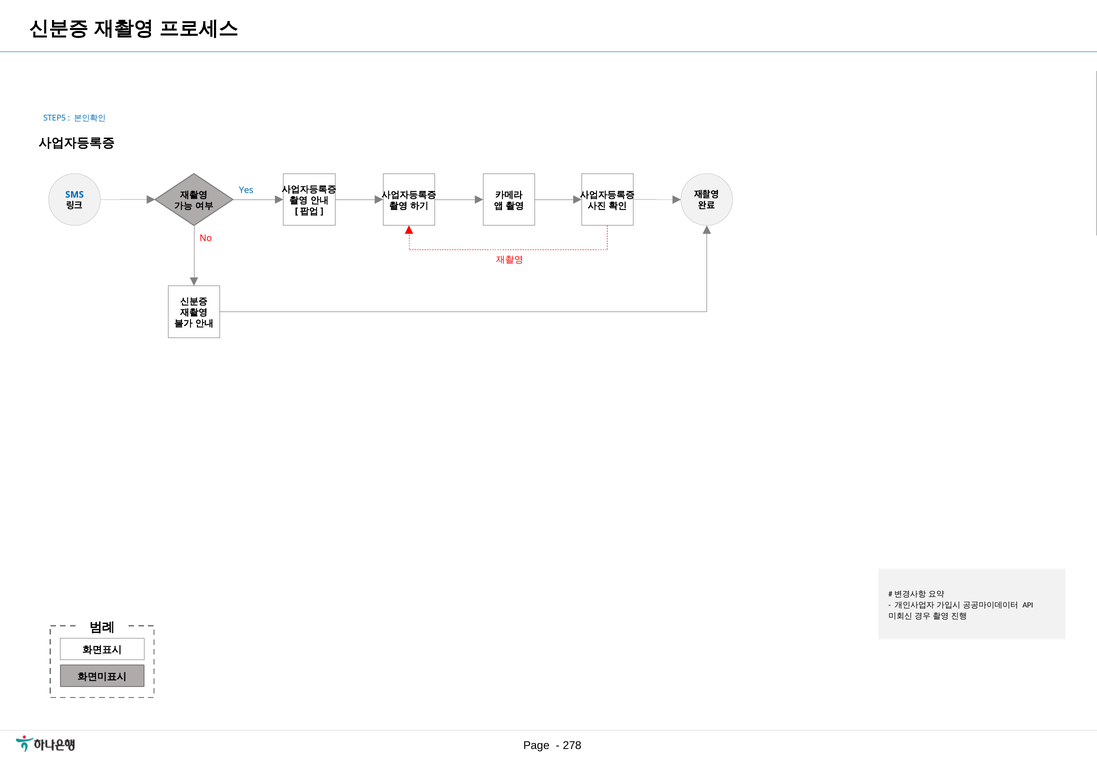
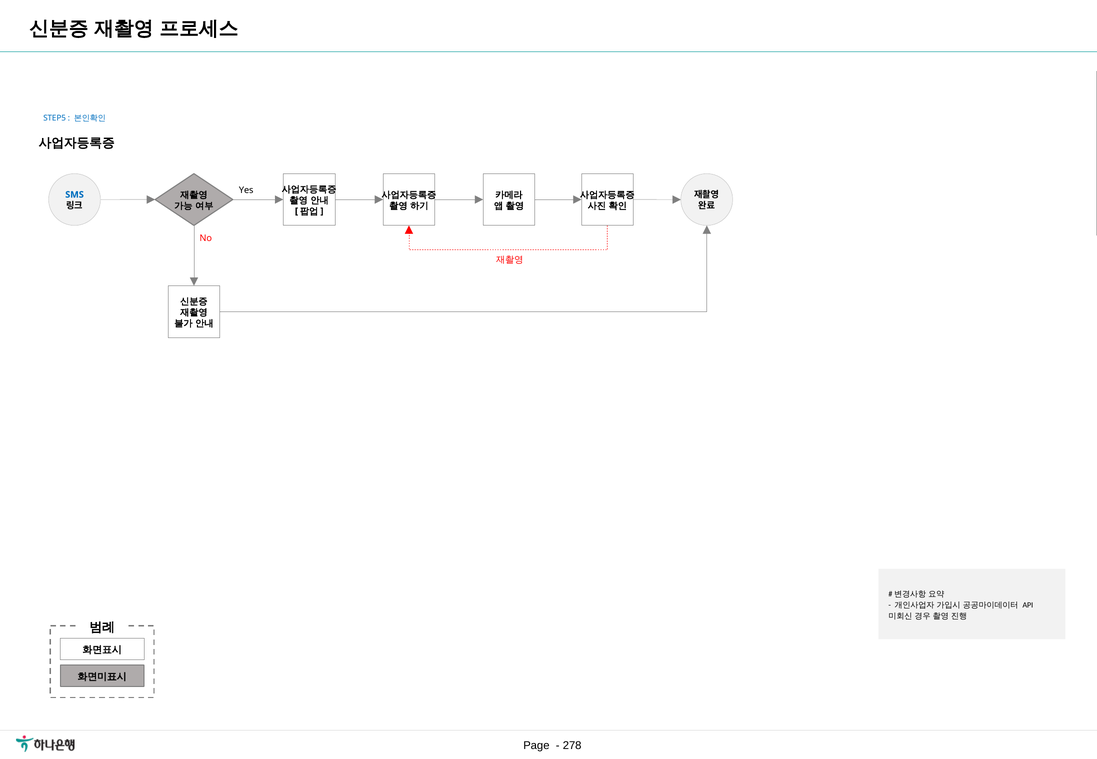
Yes colour: blue -> black (246, 190)
